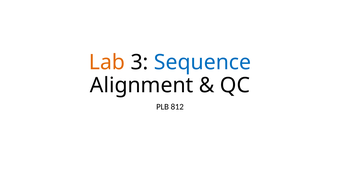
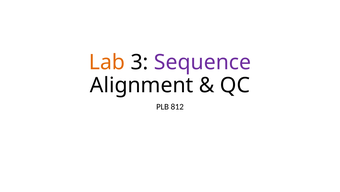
Sequence colour: blue -> purple (202, 62)
